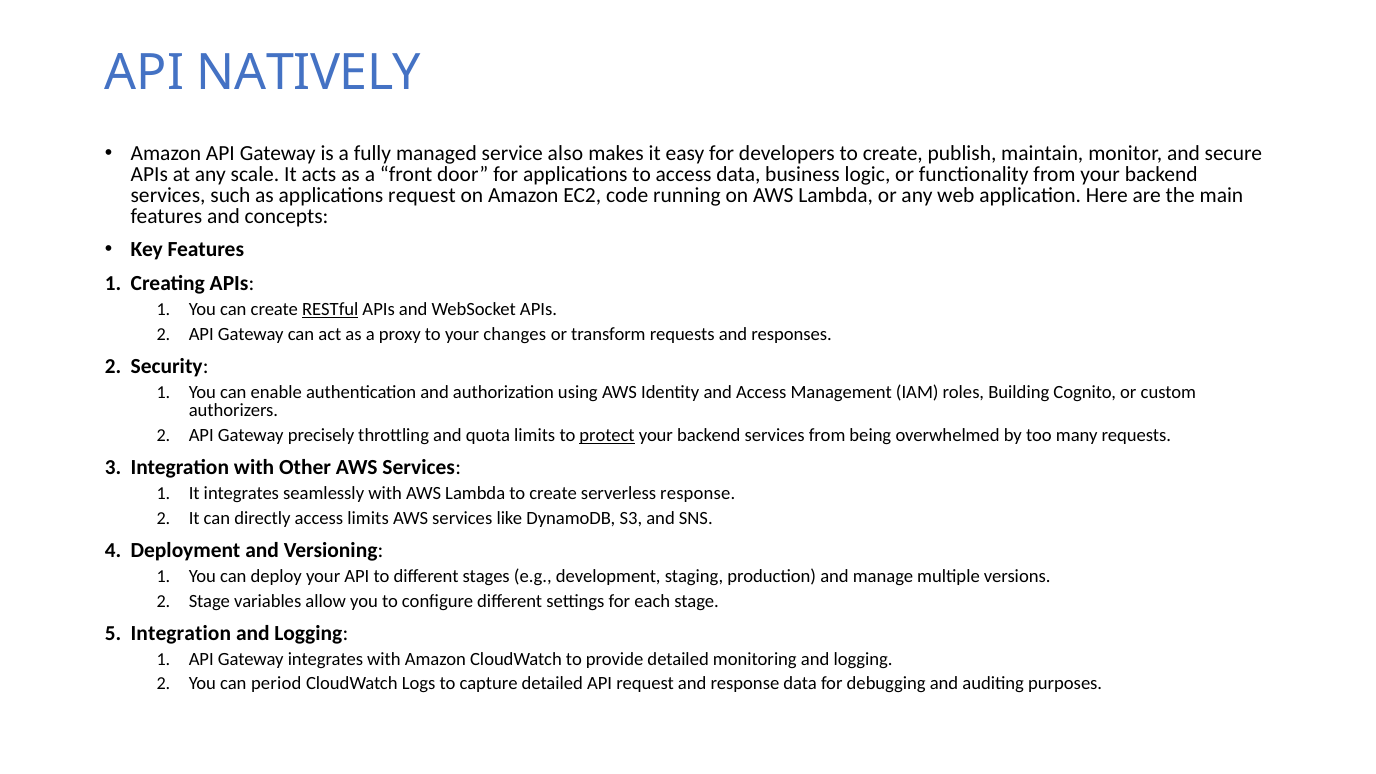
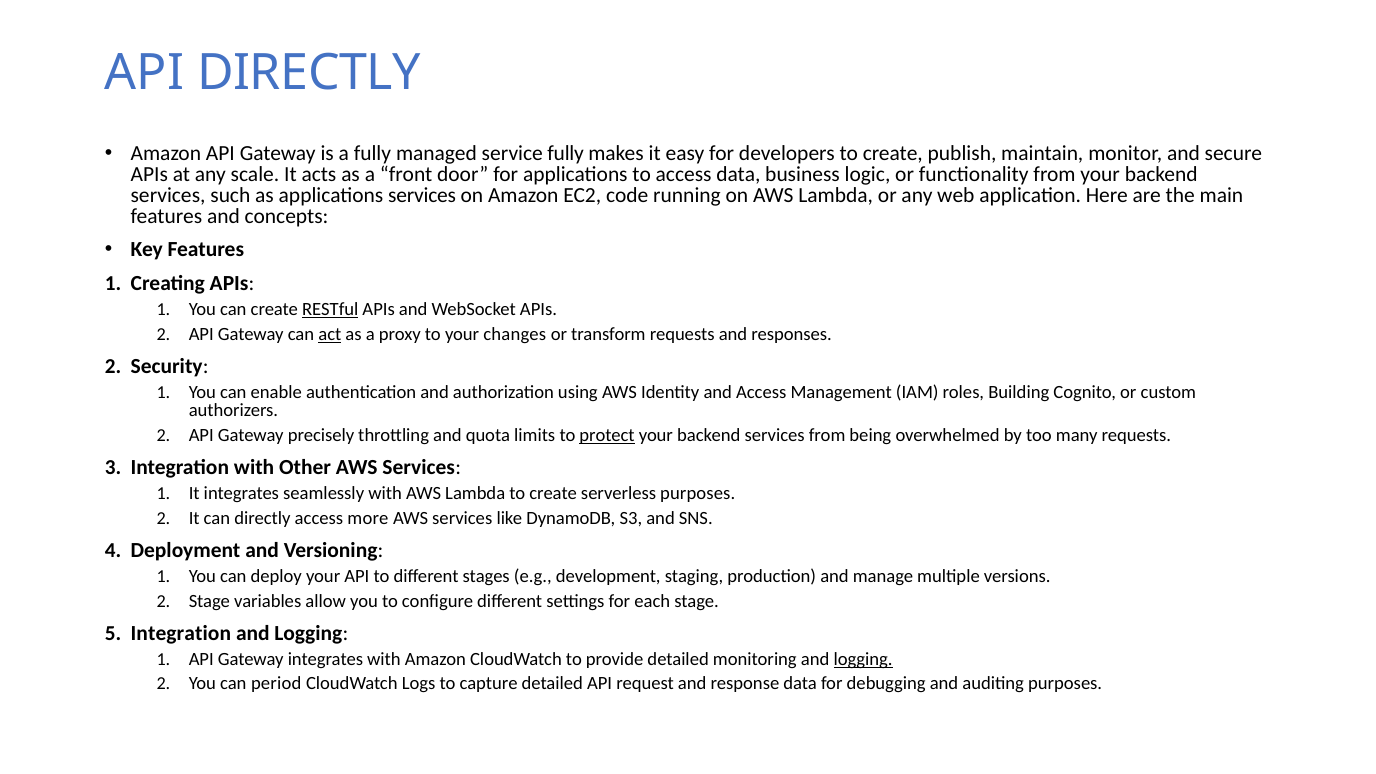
API NATIVELY: NATIVELY -> DIRECTLY (309, 73)
service also: also -> fully (566, 153)
applications request: request -> services (422, 195)
act underline: none -> present (330, 334)
serverless response: response -> purposes (698, 494)
access limits: limits -> more (368, 518)
logging underline: none -> present (863, 659)
